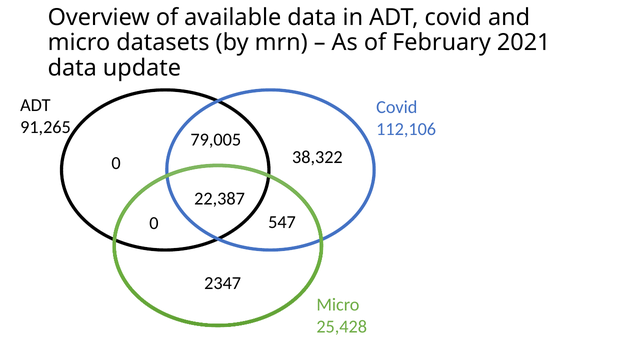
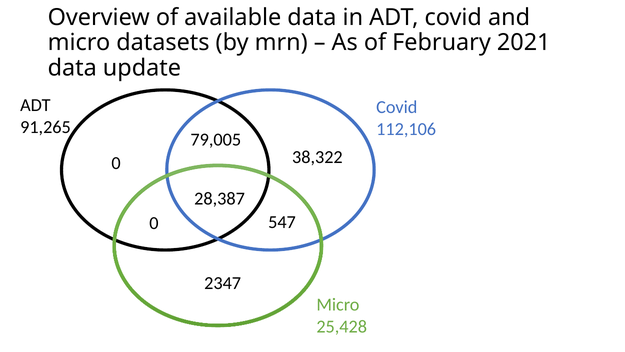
22,387: 22,387 -> 28,387 (220, 198)
